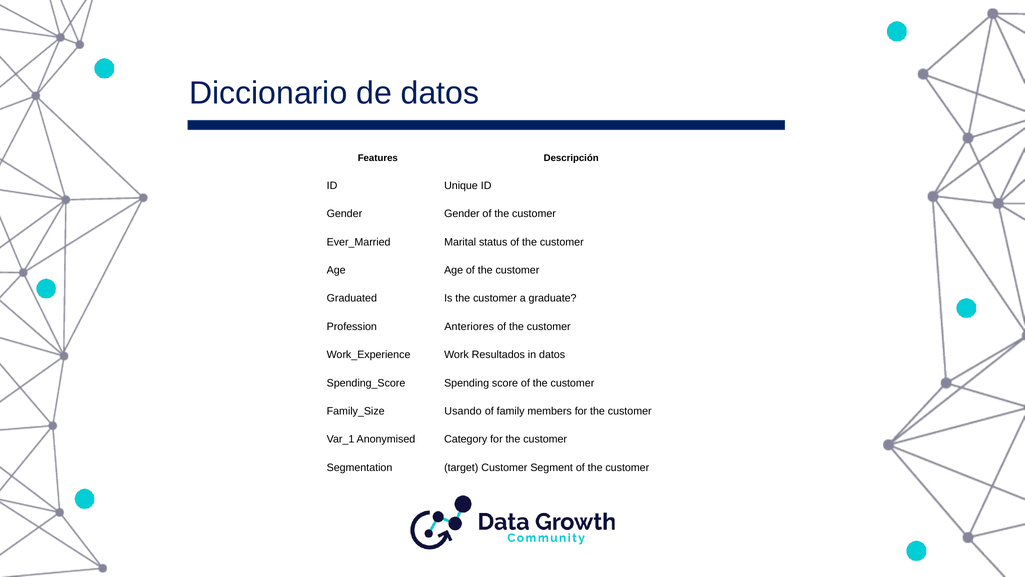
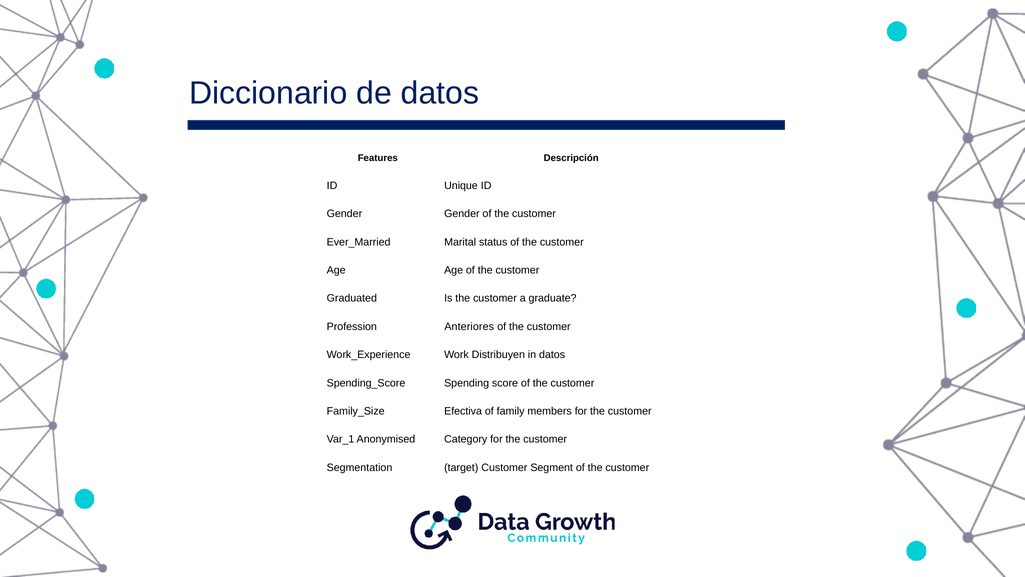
Resultados: Resultados -> Distribuyen (498, 355)
Usando: Usando -> Efectiva (463, 411)
